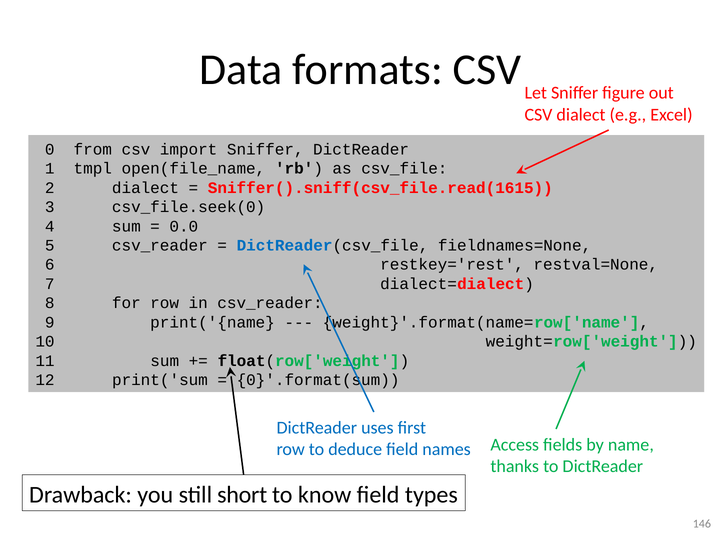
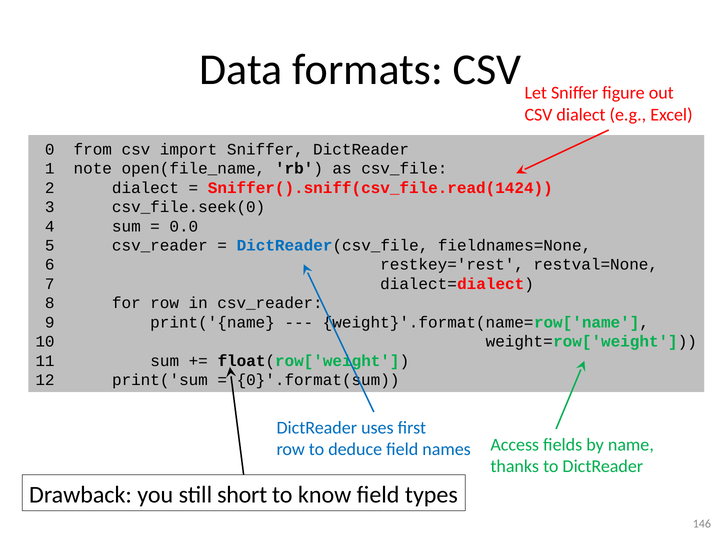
tmpl: tmpl -> note (93, 168)
Sniffer().sniff(csv_file.read(1615: Sniffer().sniff(csv_file.read(1615 -> Sniffer().sniff(csv_file.read(1424 (380, 188)
